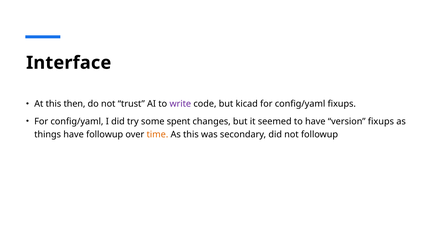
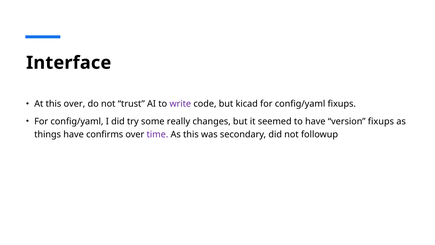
this then: then -> over (74, 104)
spent: spent -> really (179, 121)
have followup: followup -> confirms (105, 134)
time colour: orange -> purple (157, 134)
